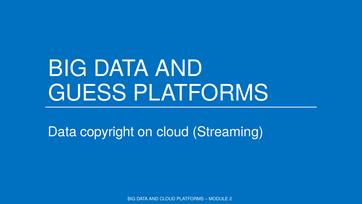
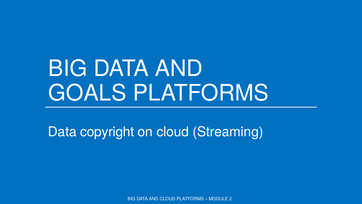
GUESS: GUESS -> GOALS (87, 93)
